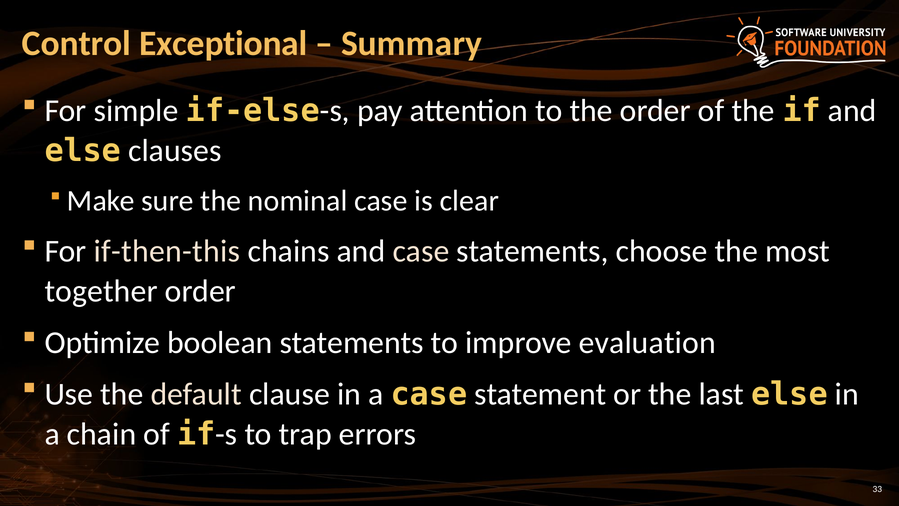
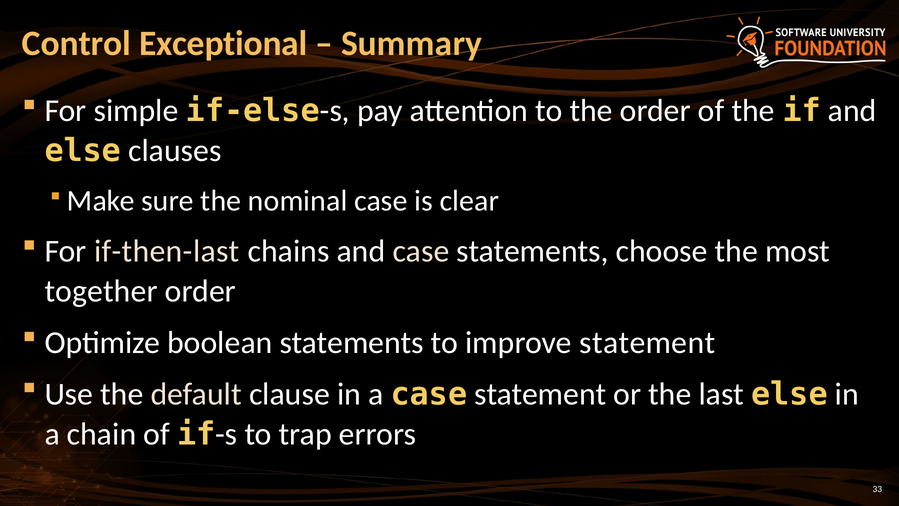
if-then-this: if-then-this -> if-then-last (167, 251)
improve evaluation: evaluation -> statement (647, 343)
